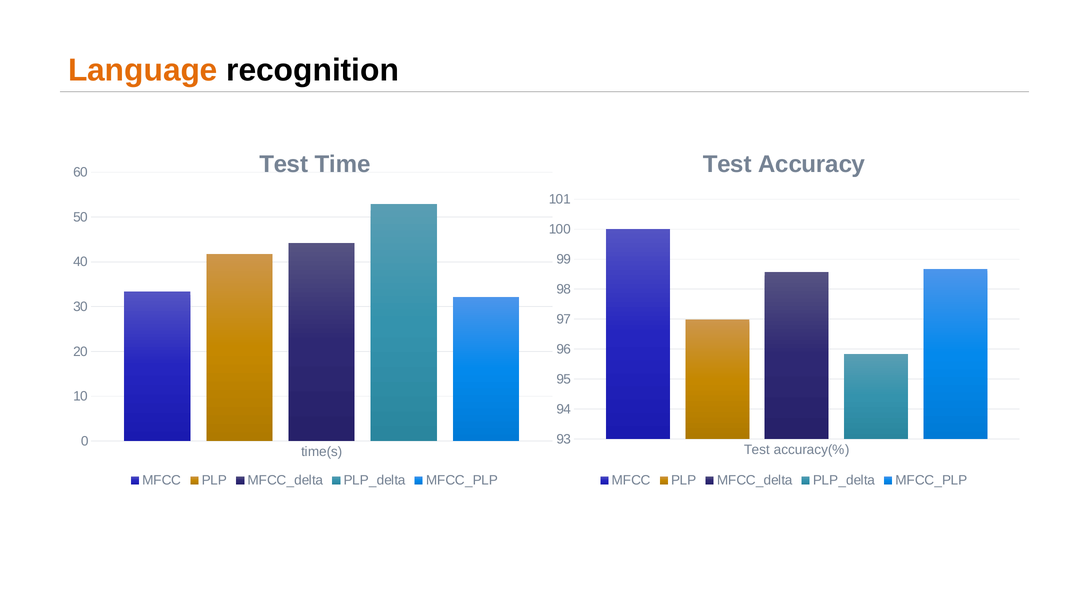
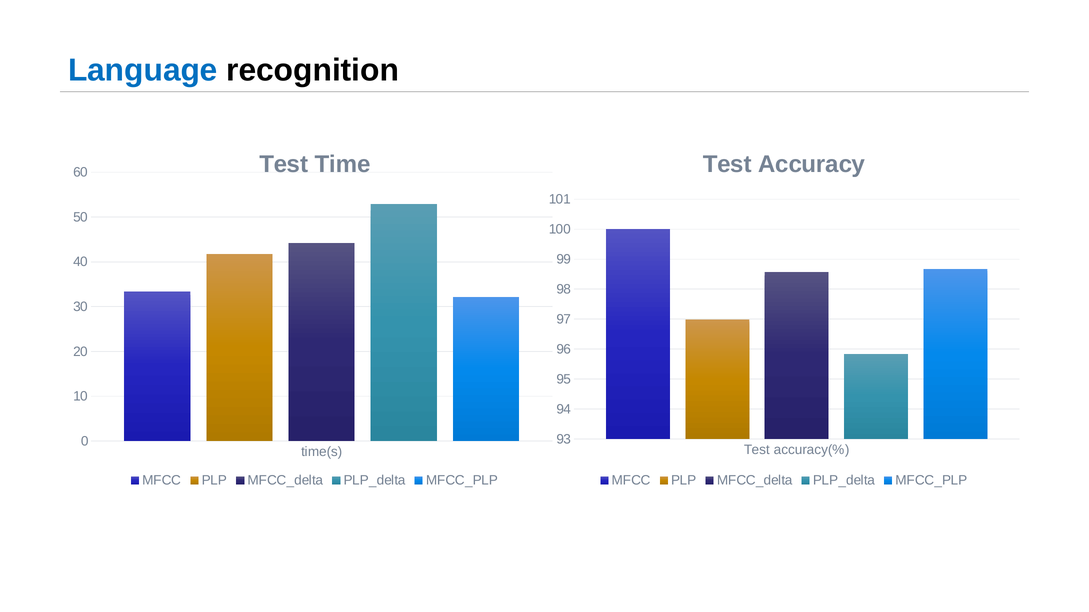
Language colour: orange -> blue (143, 70)
